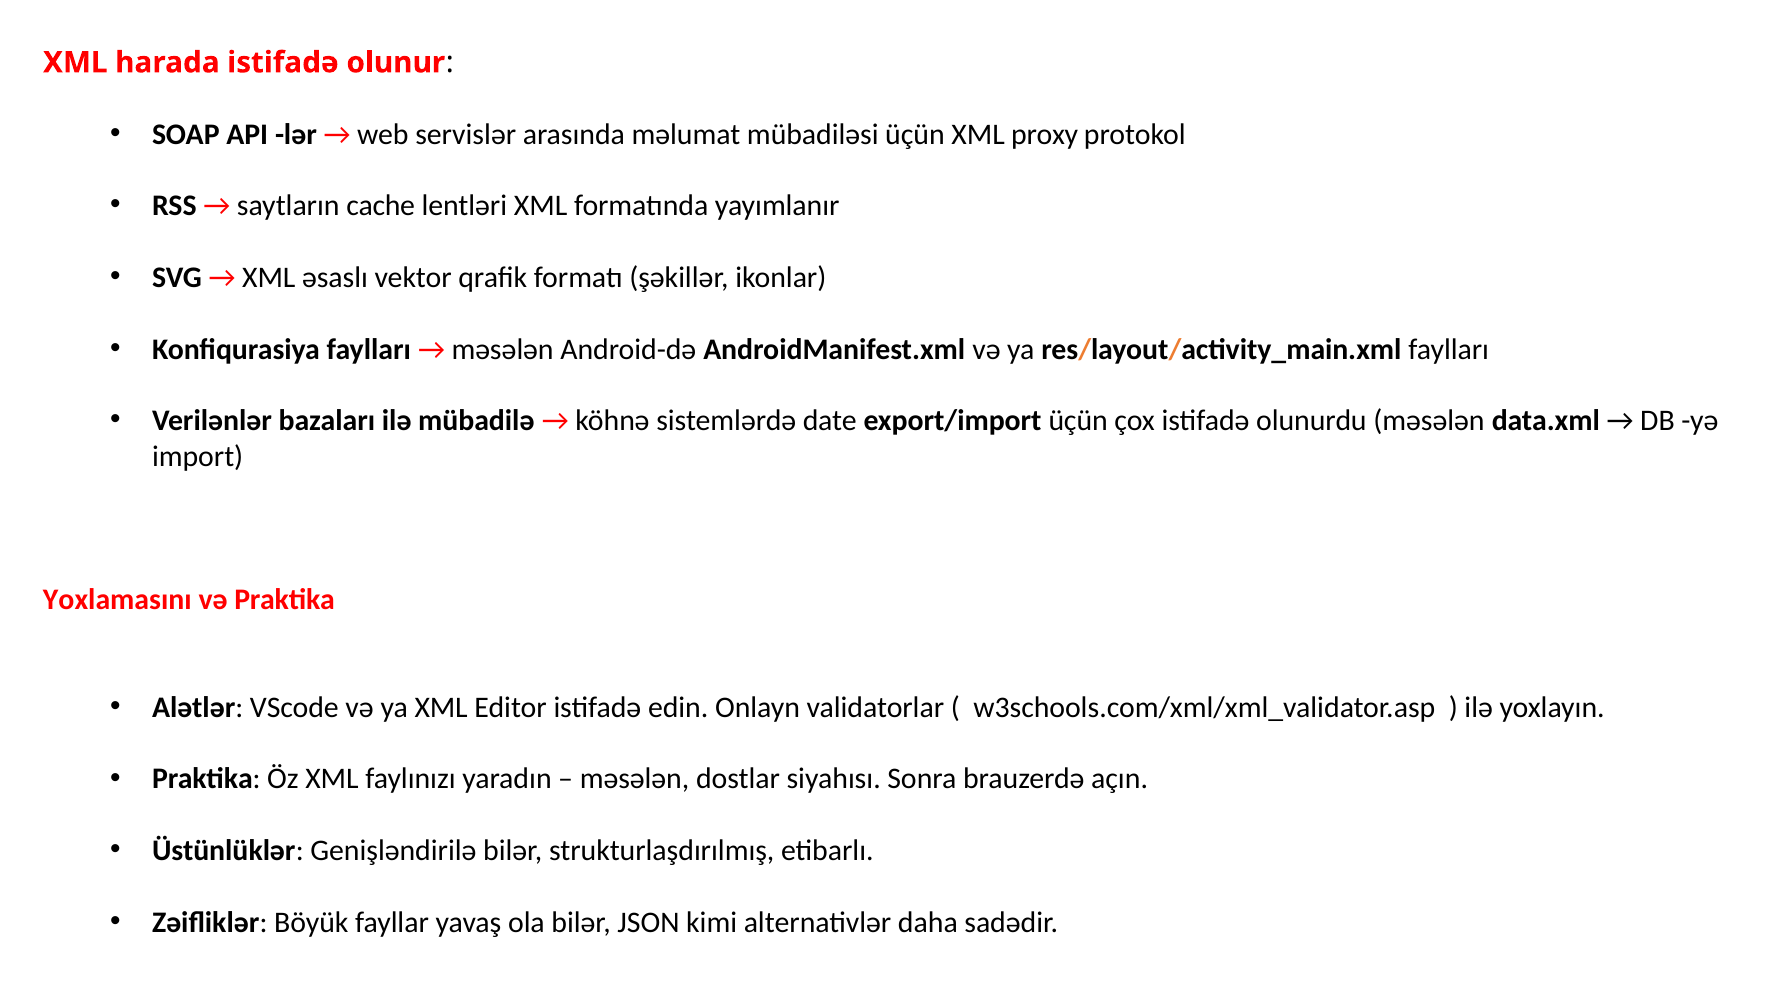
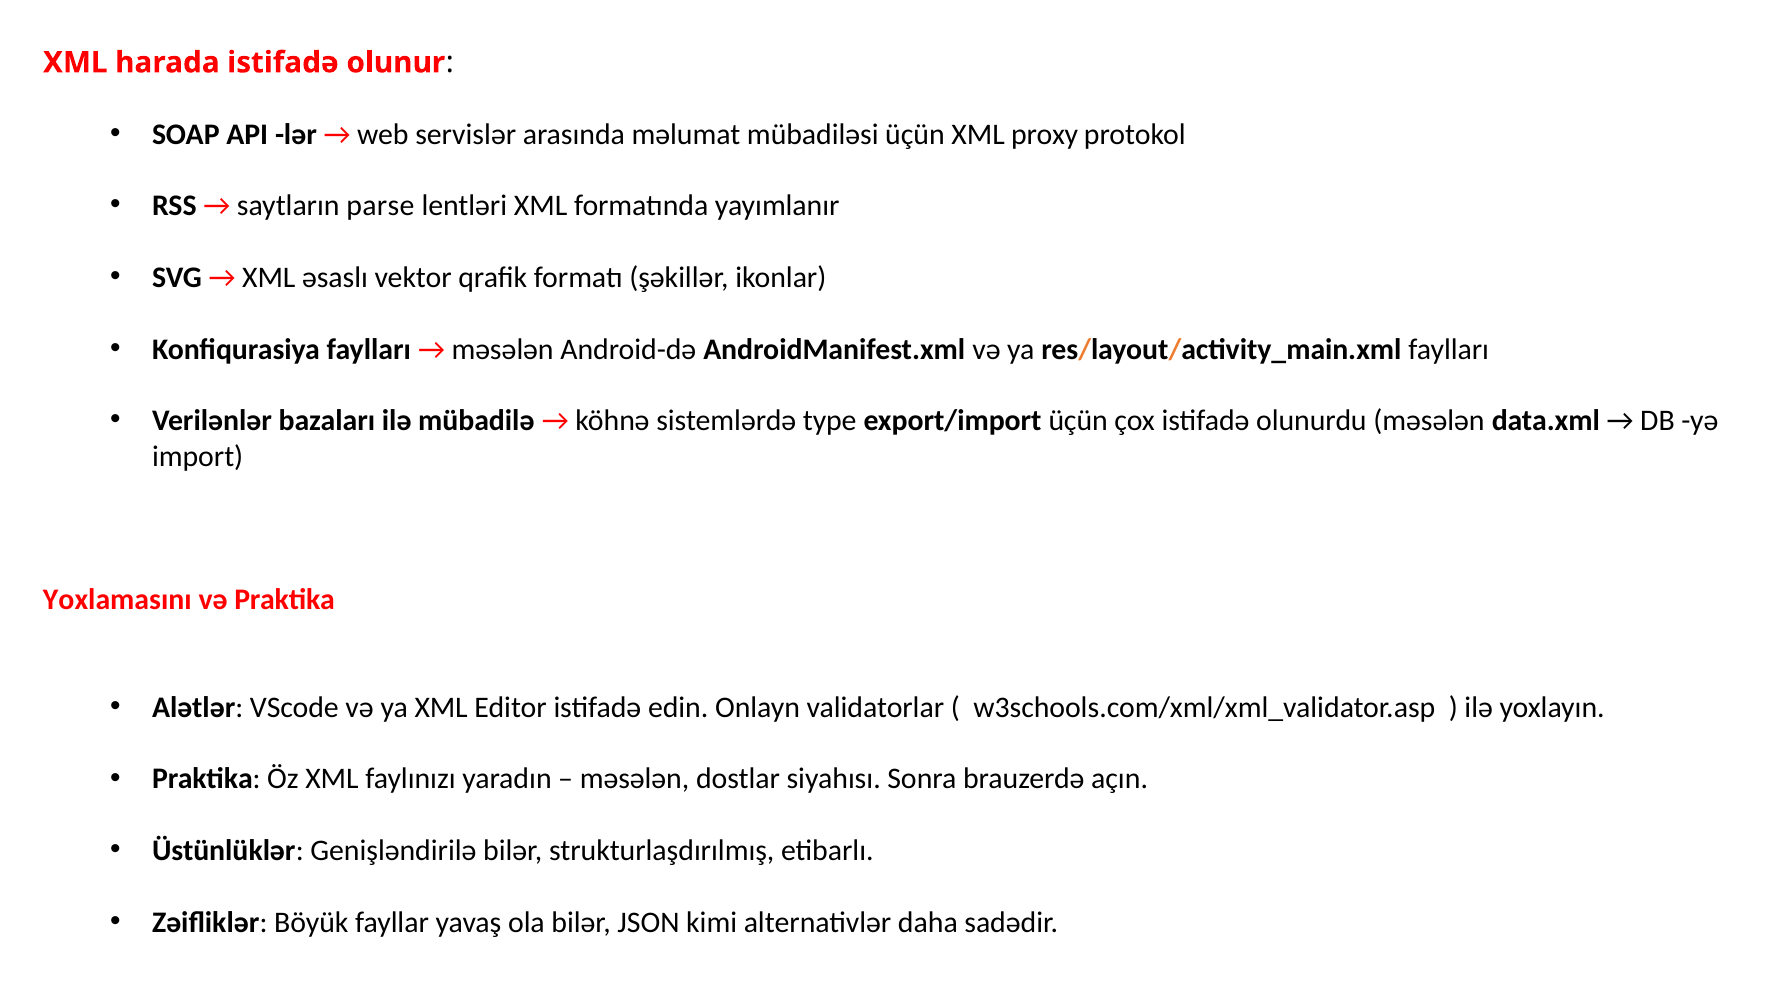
cache: cache -> parse (380, 206)
date: date -> type (830, 421)
